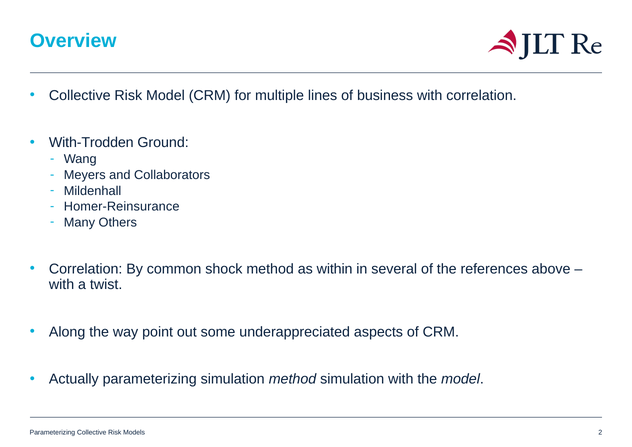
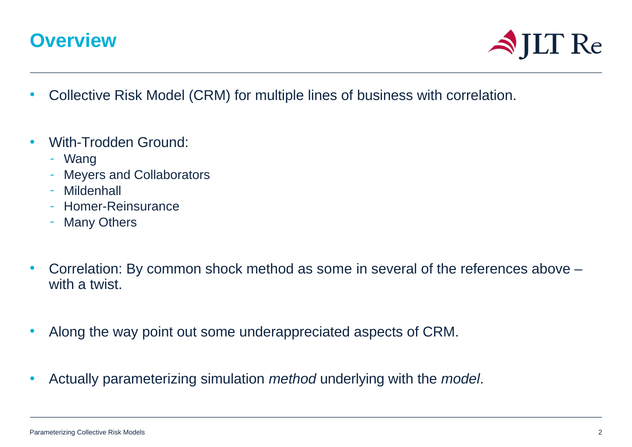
as within: within -> some (334, 269)
method simulation: simulation -> underlying (352, 379)
